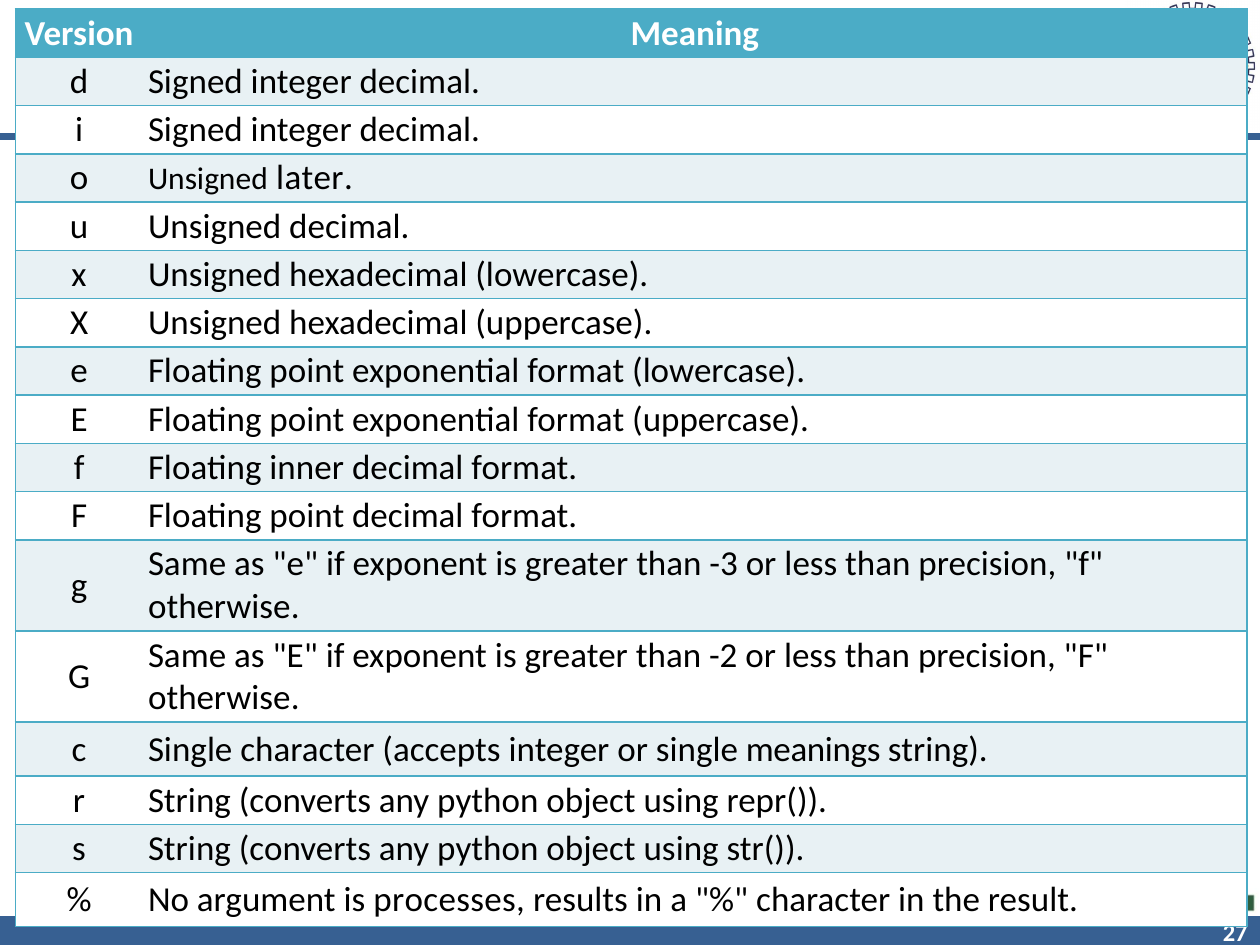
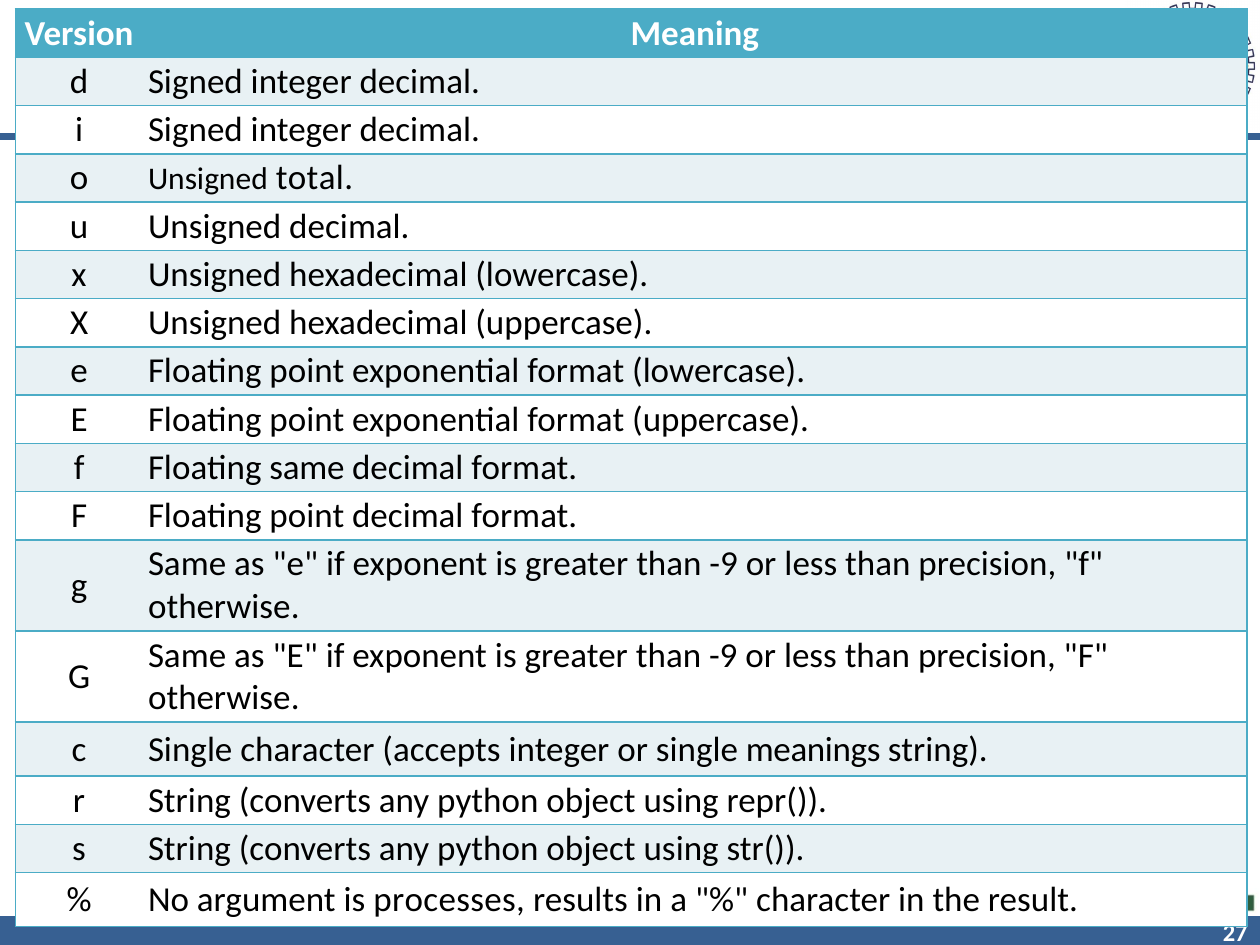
later: later -> total (314, 178)
Floating inner: inner -> same (307, 468)
-3: -3 -> -9 (724, 564)
-2: -2 -> -9 (723, 656)
